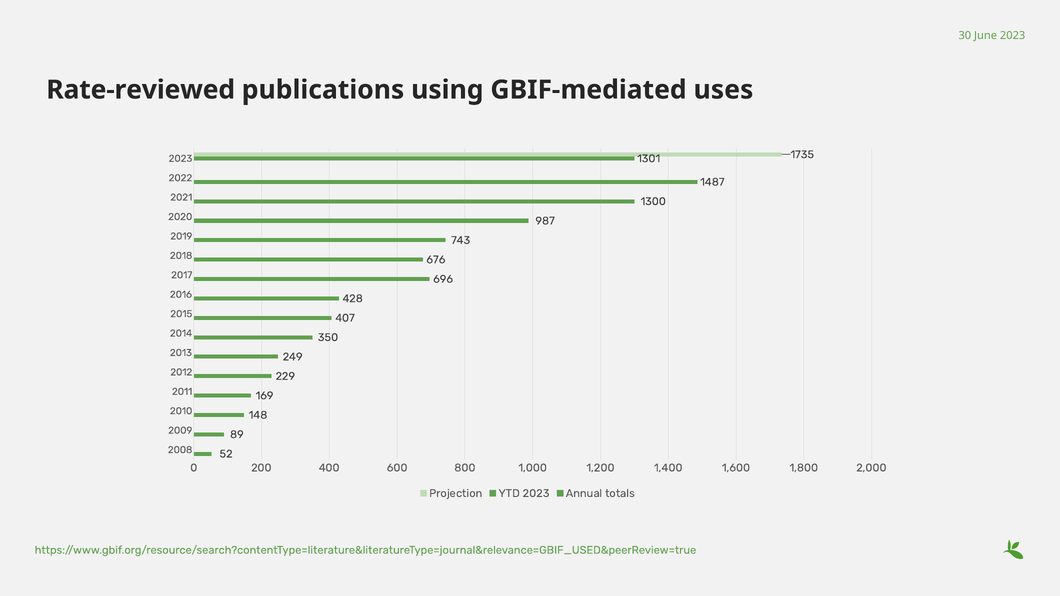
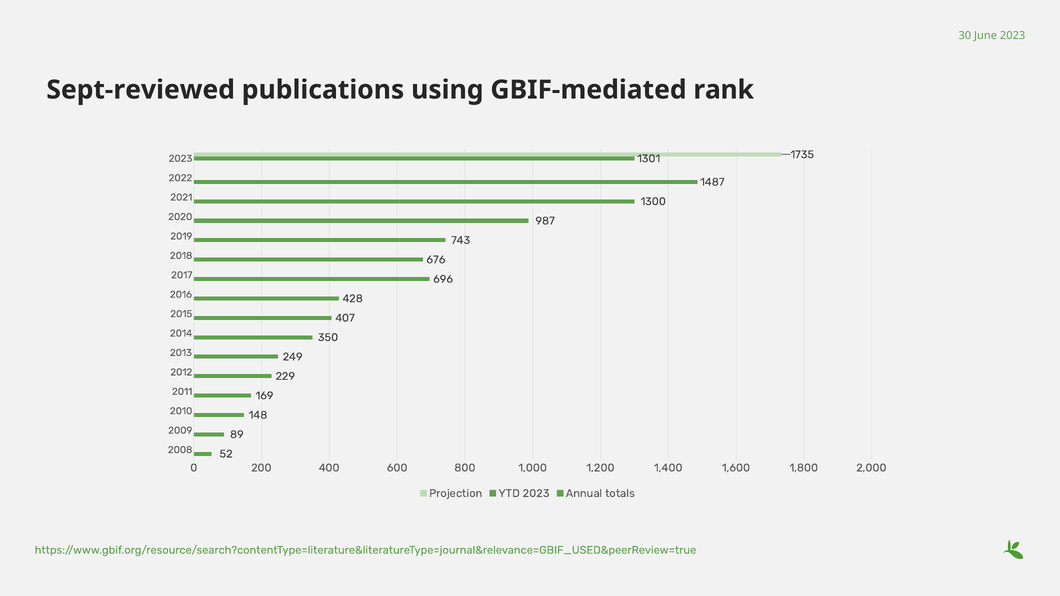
Rate-reviewed: Rate-reviewed -> Sept-reviewed (141, 90)
uses: uses -> rank (724, 90)
